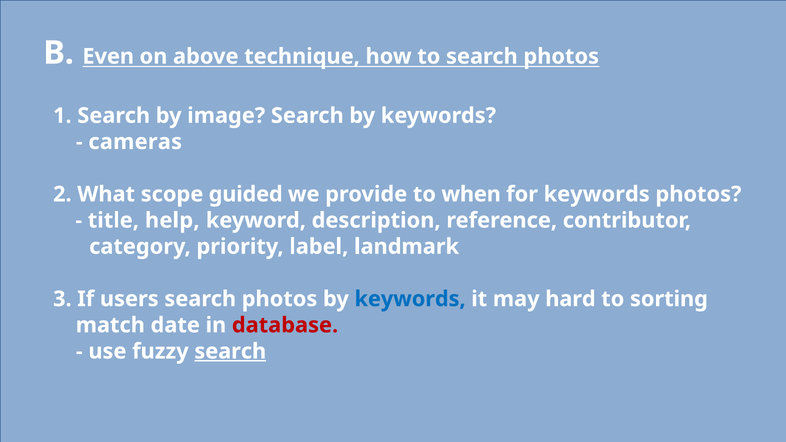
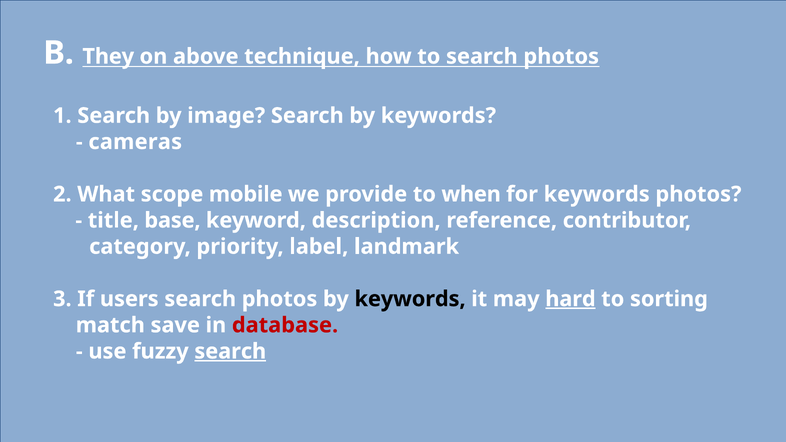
Even: Even -> They (108, 56)
guided: guided -> mobile (246, 194)
help: help -> base (172, 220)
keywords colour: blue -> black (410, 299)
hard underline: none -> present (570, 299)
date: date -> save (175, 325)
